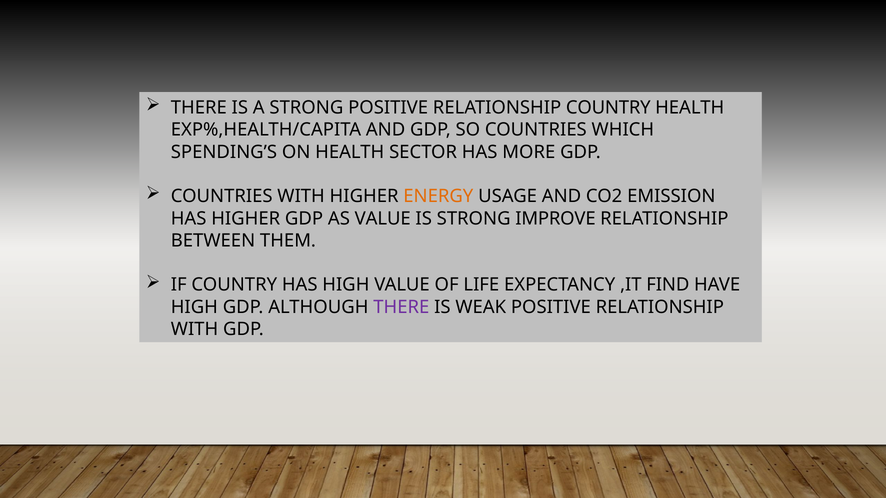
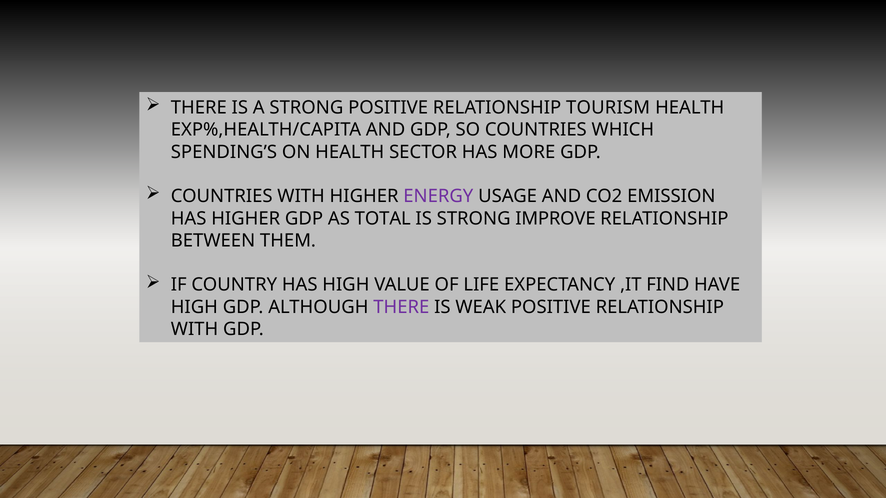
RELATIONSHIP COUNTRY: COUNTRY -> TOURISM (608, 108)
ENERGY colour: orange -> purple (438, 196)
AS VALUE: VALUE -> TOTAL (383, 219)
